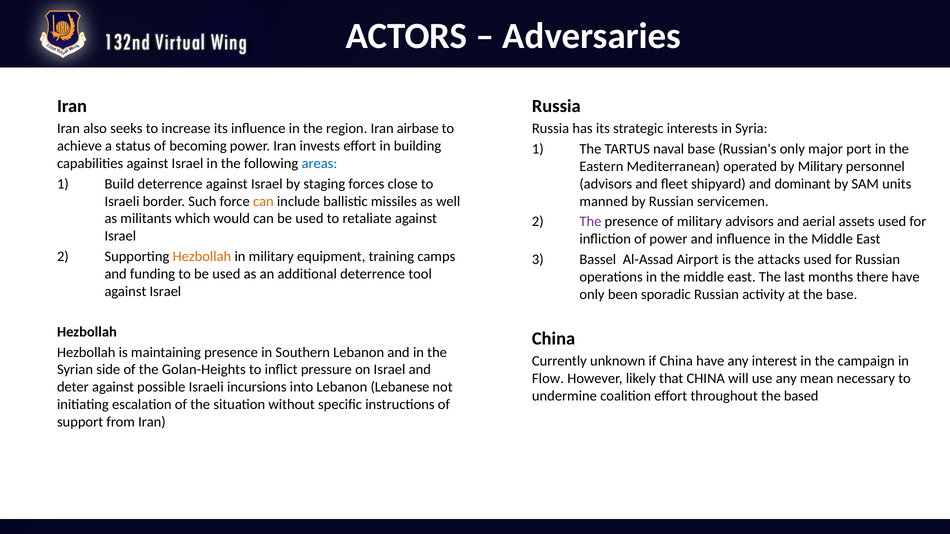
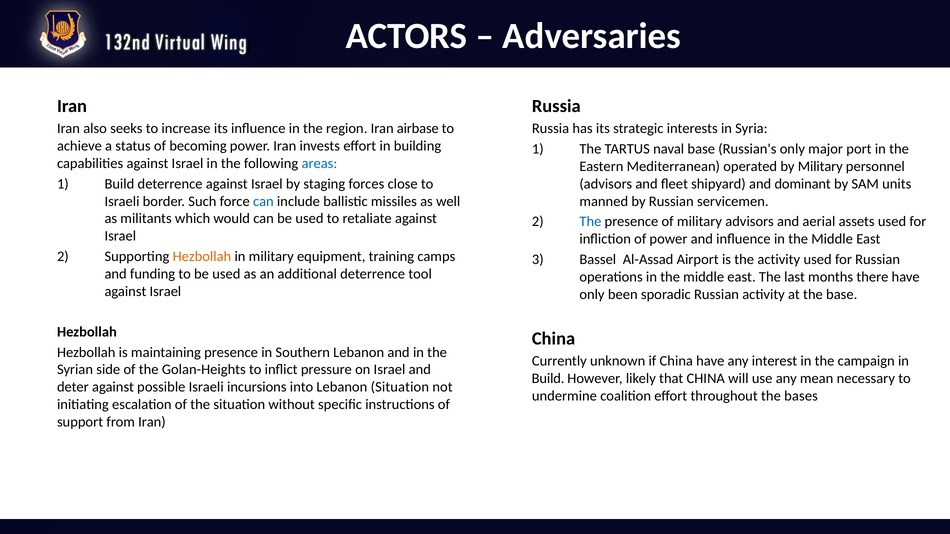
can colour: orange -> blue (263, 201)
The colour: purple -> blue (590, 222)
the attacks: attacks -> activity (779, 260)
Flow: Flow -> Build (548, 379)
Lebanon Lebanese: Lebanese -> Situation (400, 387)
based: based -> bases (801, 396)
